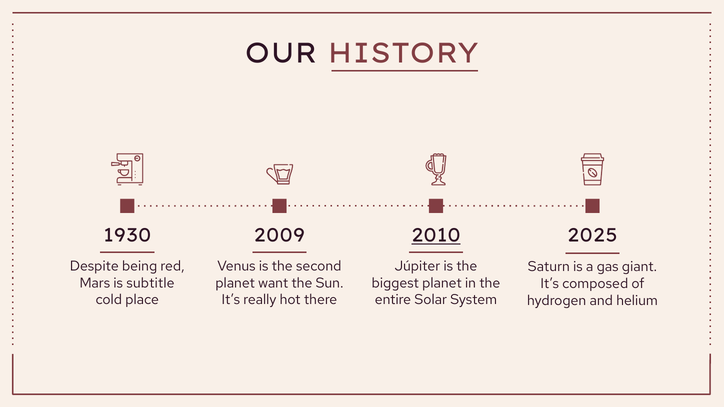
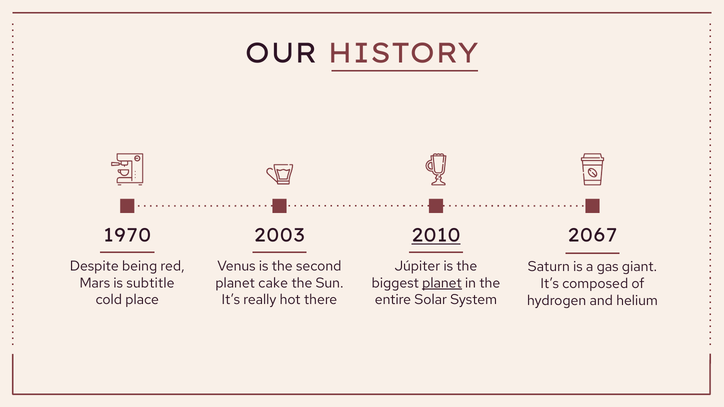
1930: 1930 -> 1970 (127, 236)
2009: 2009 -> 2003 (279, 236)
2025: 2025 -> 2067 (592, 236)
want: want -> cake (273, 283)
planet underline: none -> present (442, 283)
